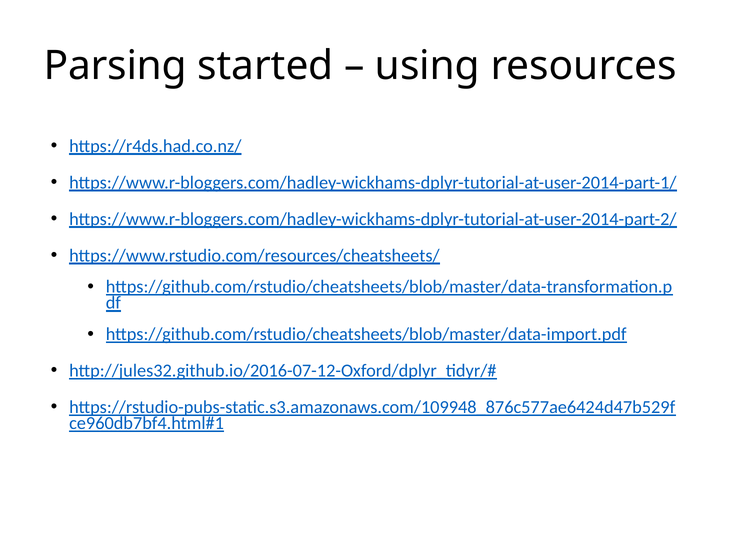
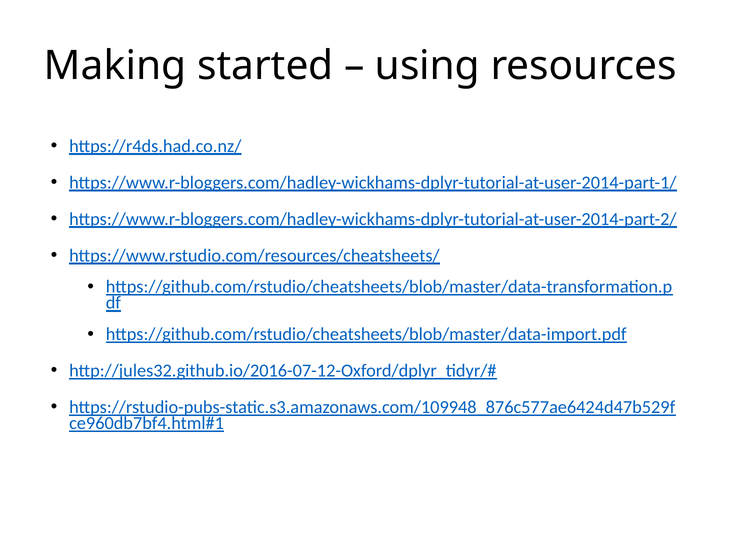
Parsing: Parsing -> Making (115, 66)
